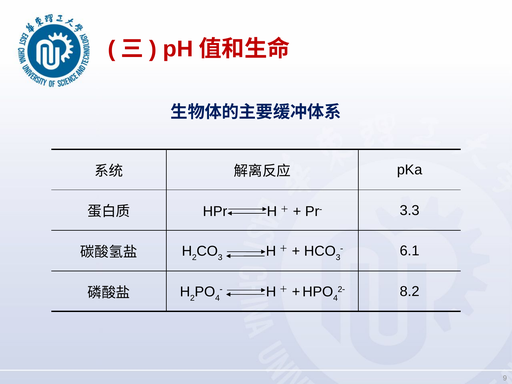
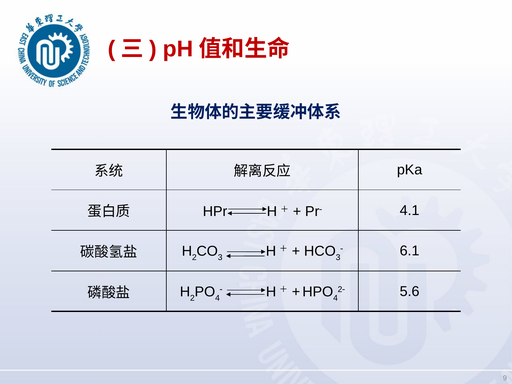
3.3: 3.3 -> 4.1 (410, 210)
8.2: 8.2 -> 5.6 (410, 291)
